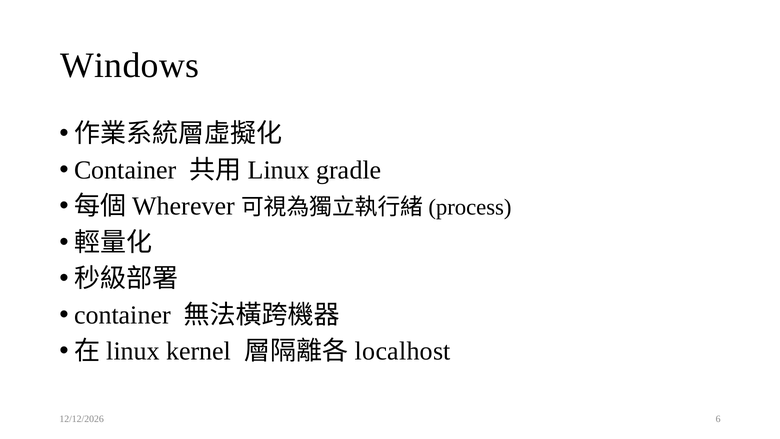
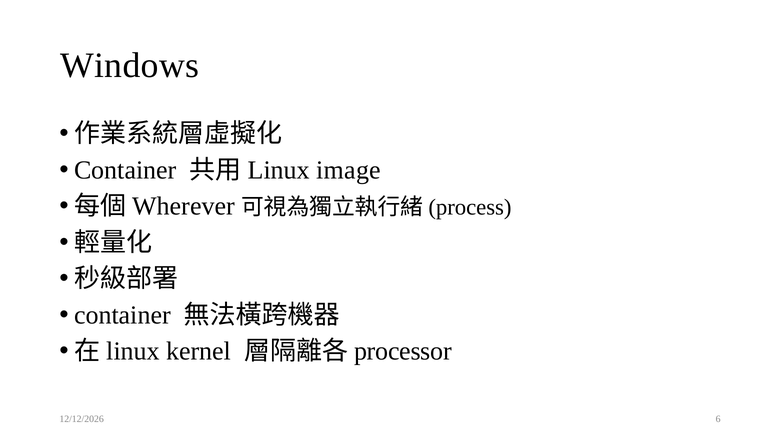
gradle: gradle -> image (349, 170)
localhost: localhost -> processor (403, 351)
